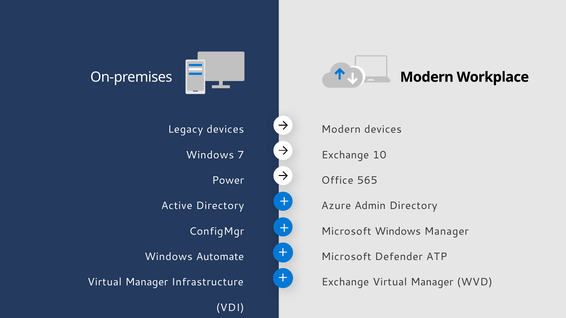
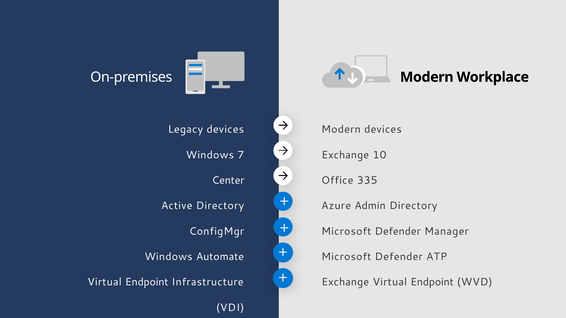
Power: Power -> Center (228, 181)
565: 565 -> 335 (367, 181)
Windows: Windows -> Defender (398, 232)
Manager: Manager -> Endpoint (147, 282)
Manager: Manager -> Endpoint (432, 282)
